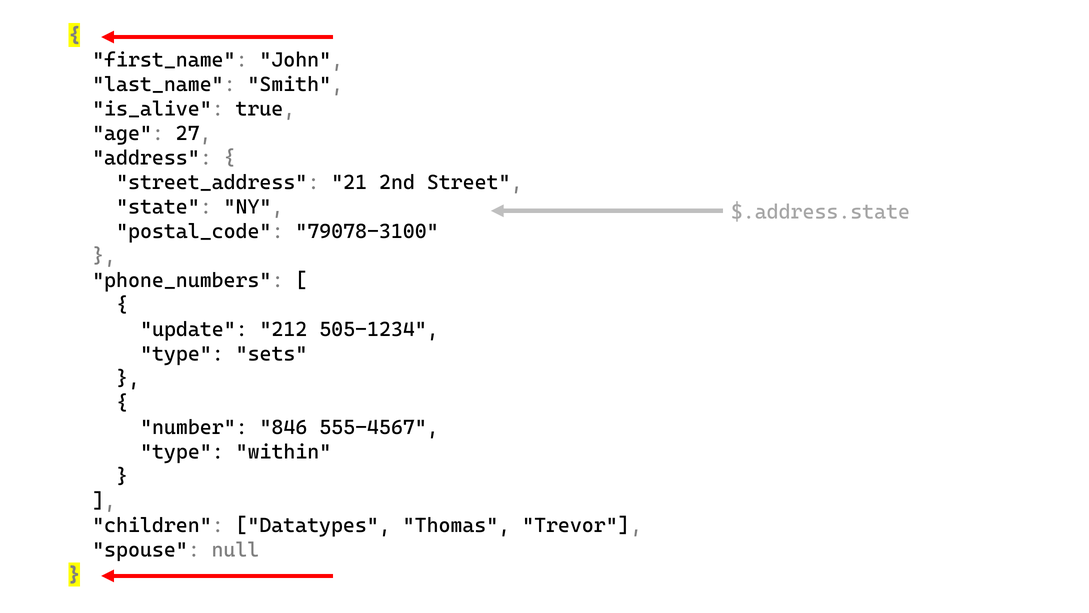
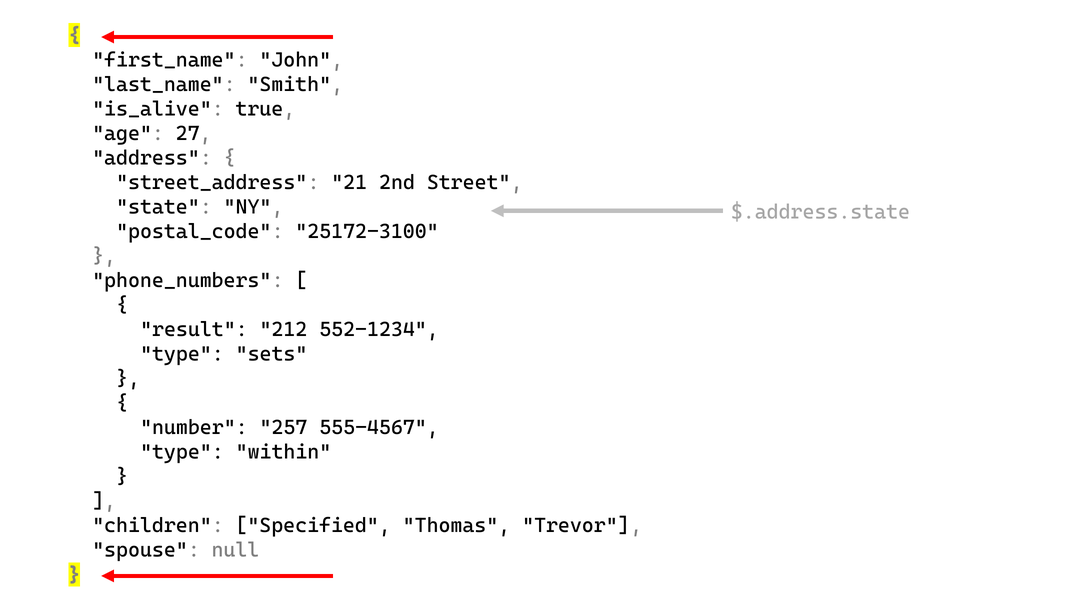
79078-3100: 79078-3100 -> 25172-3100 (367, 231)
update: update -> result (194, 329)
505-1234: 505-1234 -> 552-1234 (379, 329)
846: 846 -> 257 (283, 427)
Datatypes: Datatypes -> Specified (313, 525)
